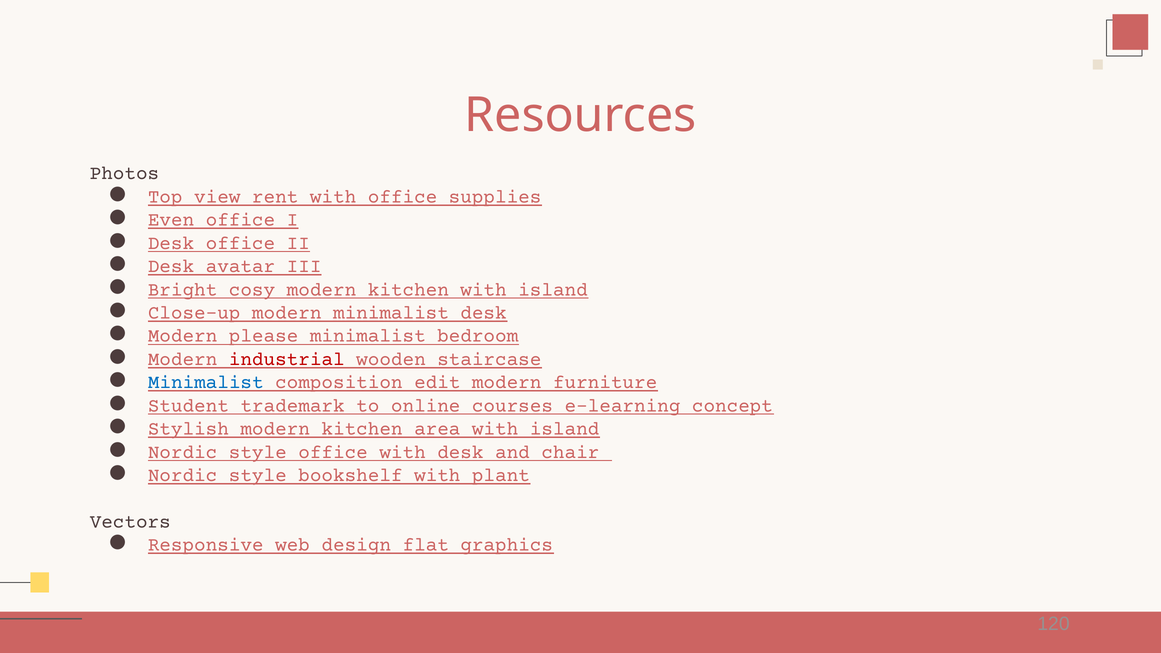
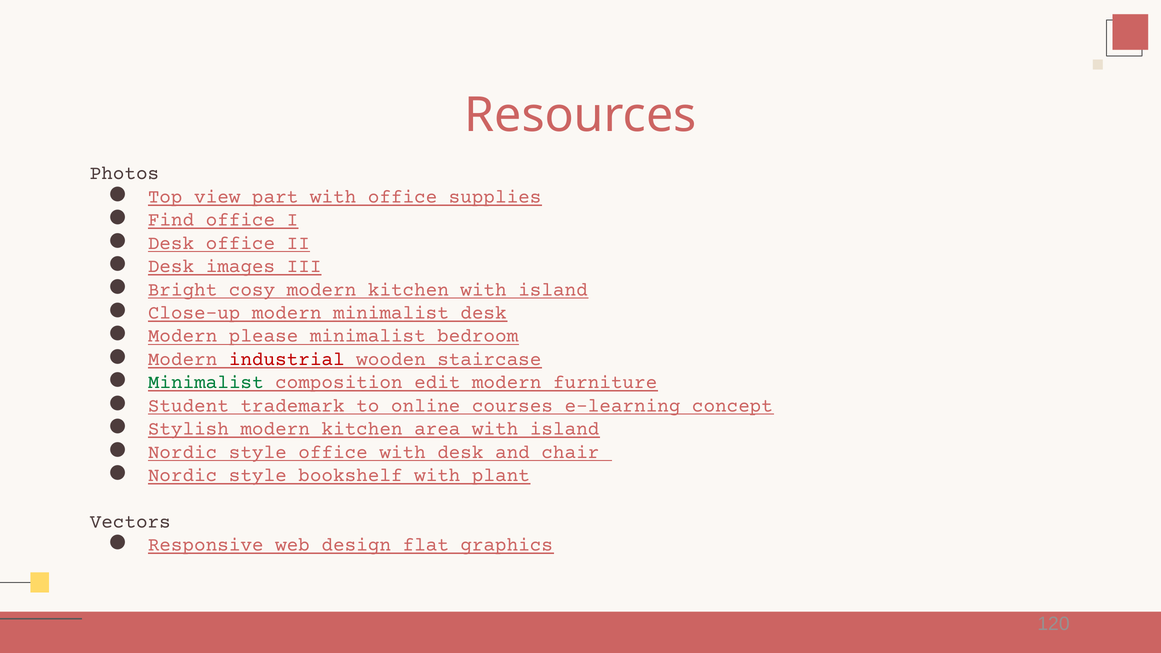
rent: rent -> part (275, 196)
Even: Even -> Find (171, 220)
avatar: avatar -> images (240, 266)
Minimalist colour: blue -> green (206, 382)
